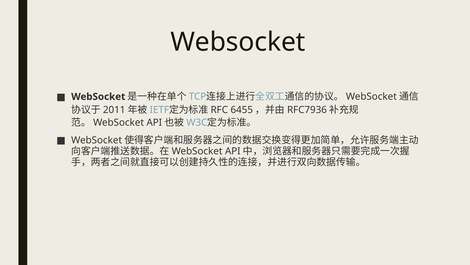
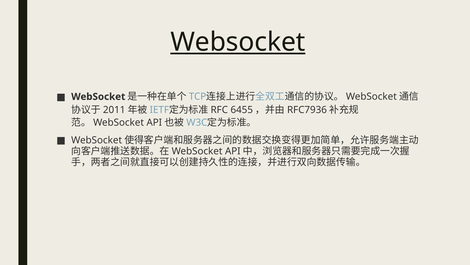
Websocket underline: none -> present (238, 42)
